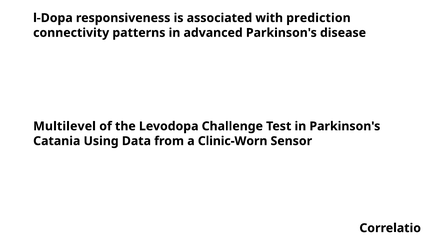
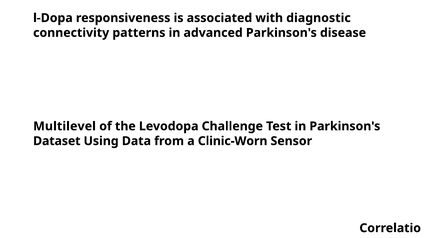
prediction: prediction -> diagnostic (318, 18)
Catania: Catania -> Dataset (57, 141)
